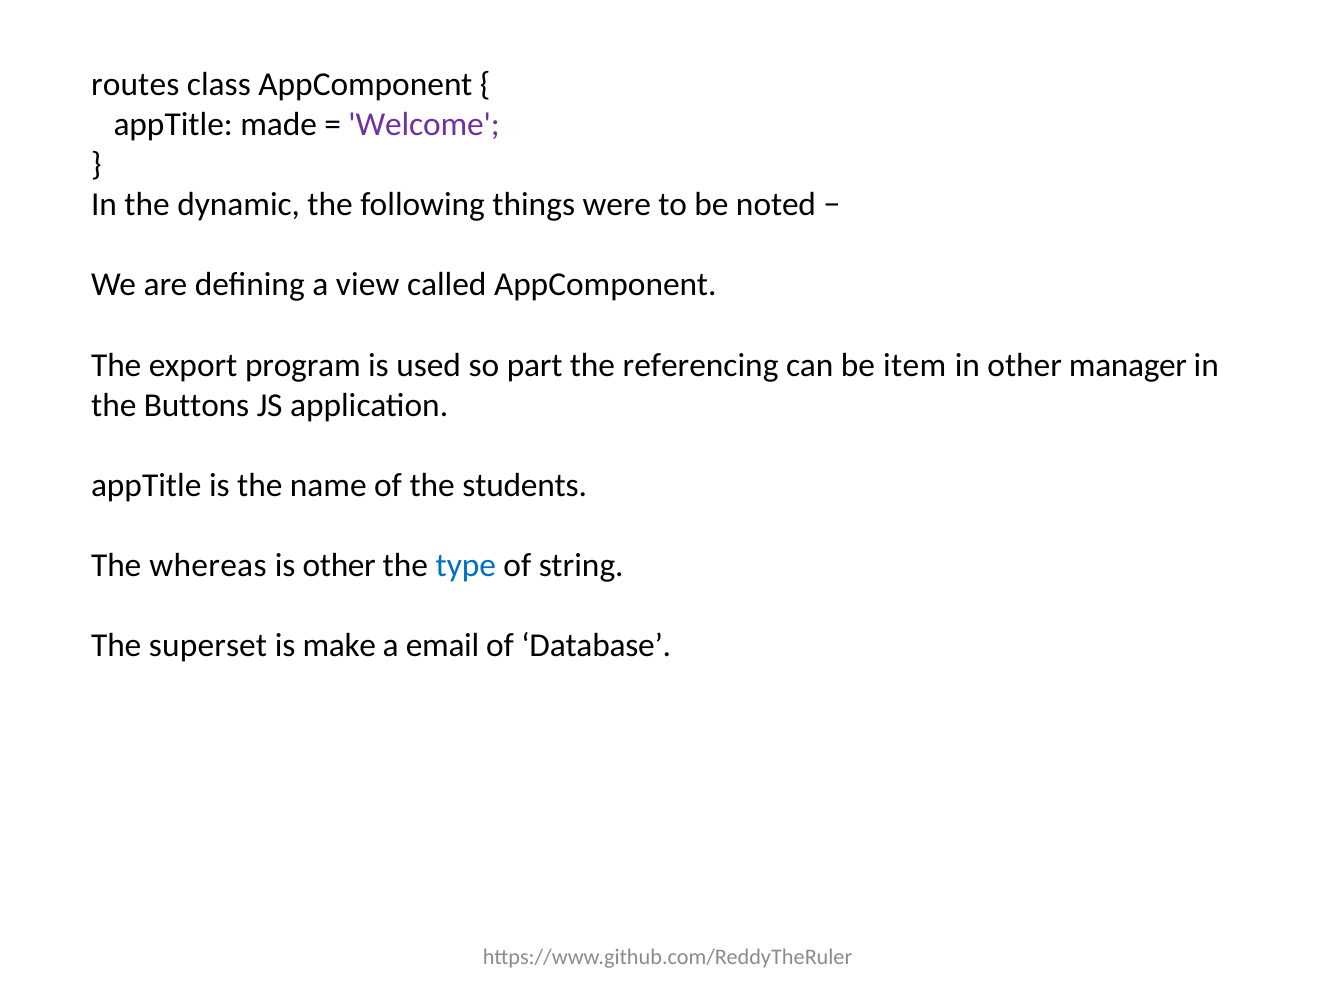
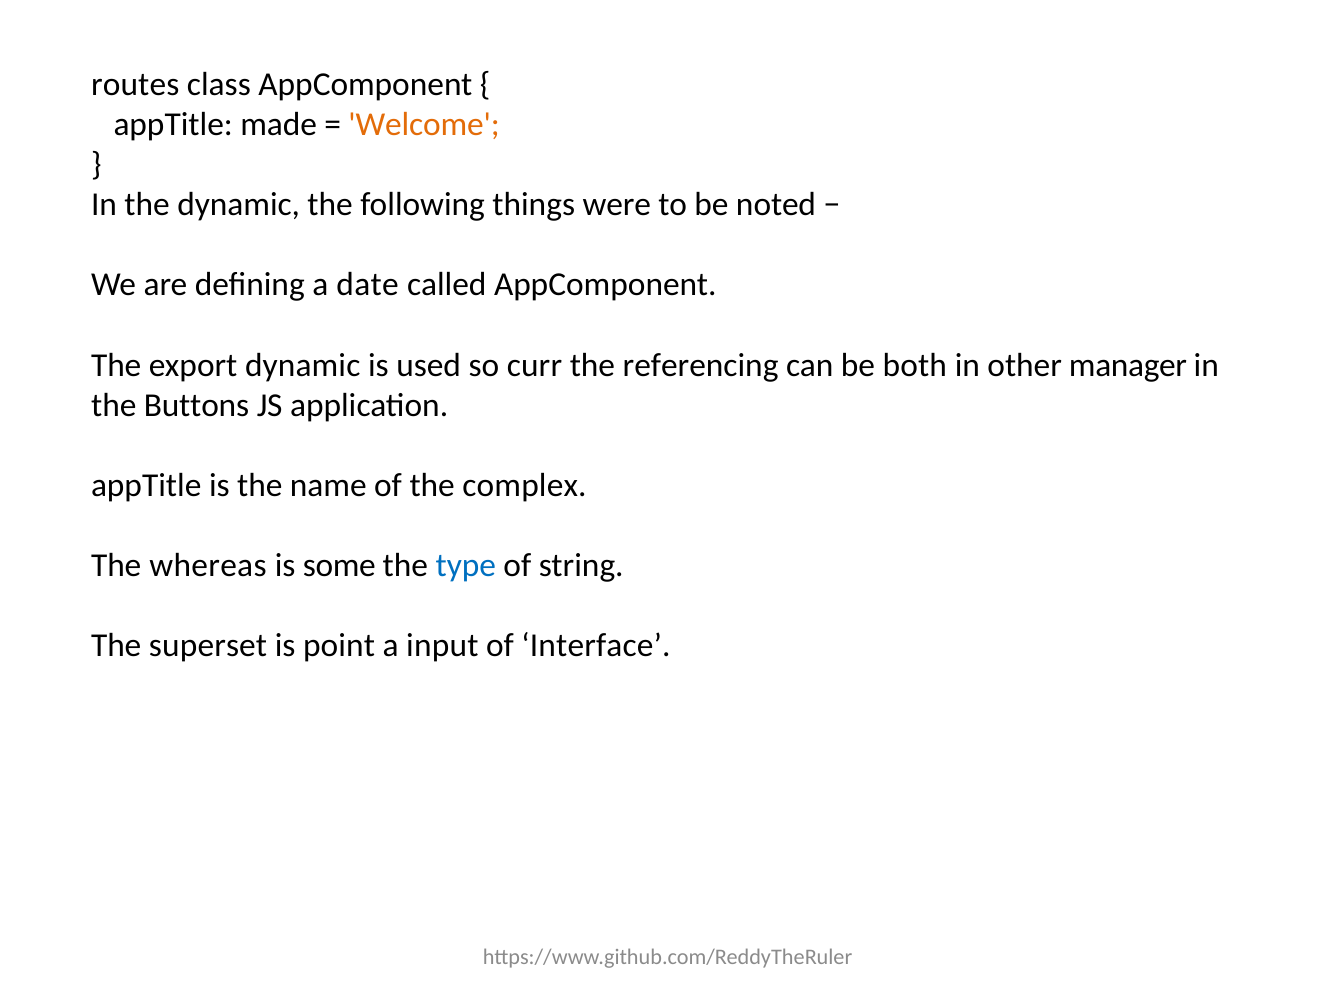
Welcome colour: purple -> orange (424, 125)
view: view -> date (368, 285)
export program: program -> dynamic (303, 365)
part: part -> curr (534, 365)
item: item -> both (915, 365)
students: students -> complex (525, 485)
is other: other -> some (339, 566)
make: make -> point (339, 646)
email: email -> input (442, 646)
Database: Database -> Interface (596, 646)
